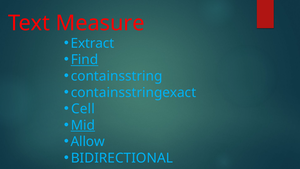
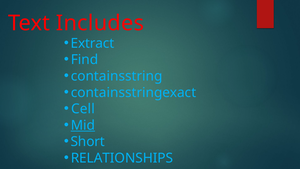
Measure: Measure -> Includes (100, 23)
Find underline: present -> none (84, 60)
Allow: Allow -> Short (88, 141)
BIDIRECTIONAL: BIDIRECTIONAL -> RELATIONSHIPS (122, 158)
